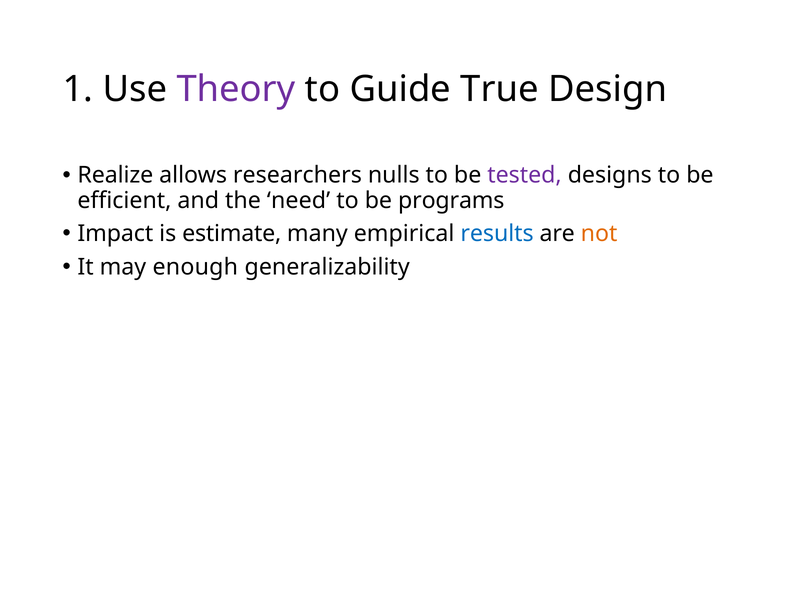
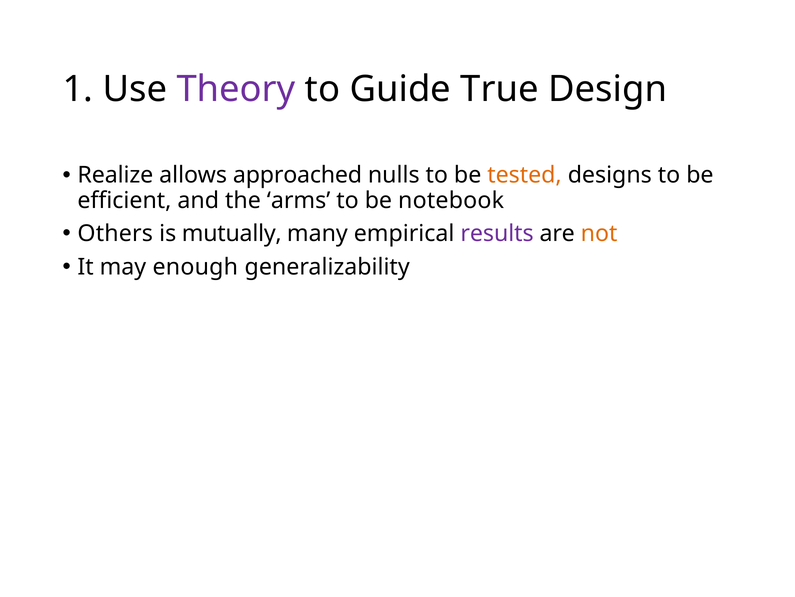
researchers: researchers -> approached (298, 175)
tested colour: purple -> orange (525, 175)
need: need -> arms (299, 200)
programs: programs -> notebook (451, 200)
Impact: Impact -> Others (115, 233)
estimate: estimate -> mutually (232, 233)
results colour: blue -> purple (497, 233)
